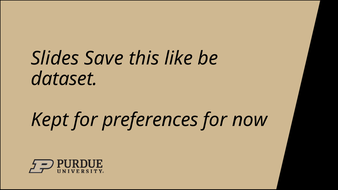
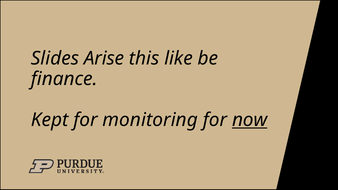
Save: Save -> Arise (104, 58)
dataset: dataset -> finance (64, 79)
preferences: preferences -> monitoring (150, 120)
now underline: none -> present (250, 120)
